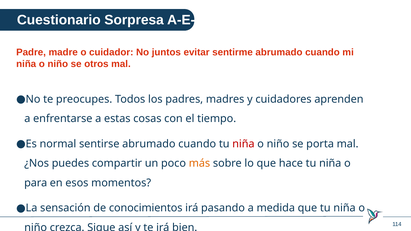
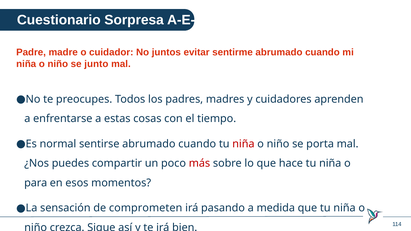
otros: otros -> junto (96, 64)
más colour: orange -> red (199, 163)
conocimientos: conocimientos -> comprometen (146, 208)
